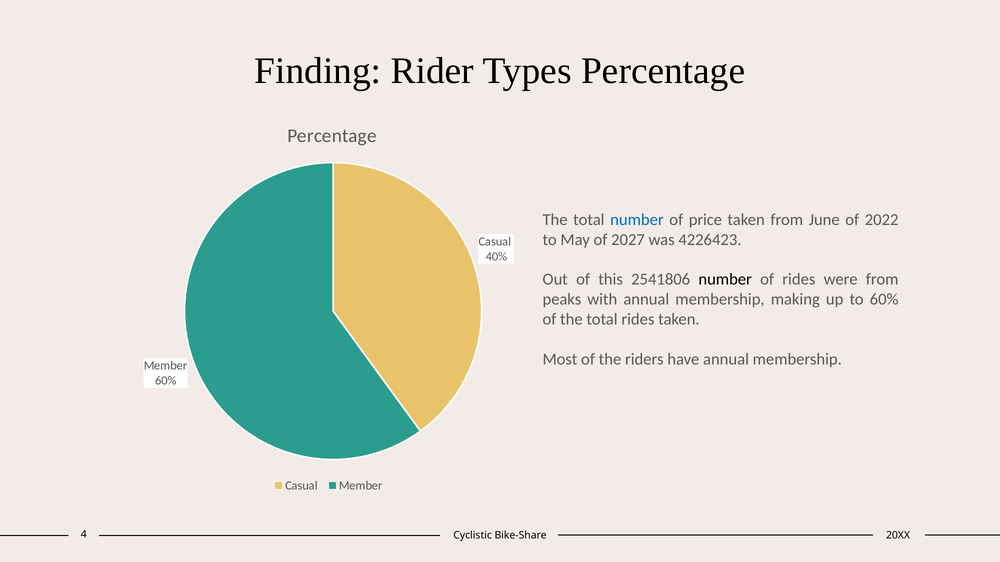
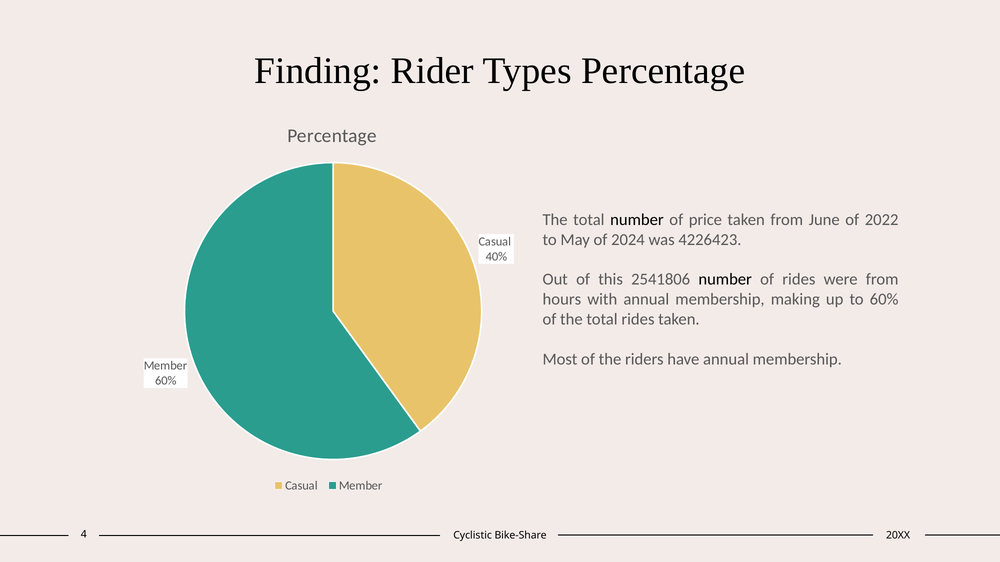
number colour: blue -> black (637, 220)
2027: 2027 -> 2024 (628, 240)
peaks: peaks -> hours (562, 300)
